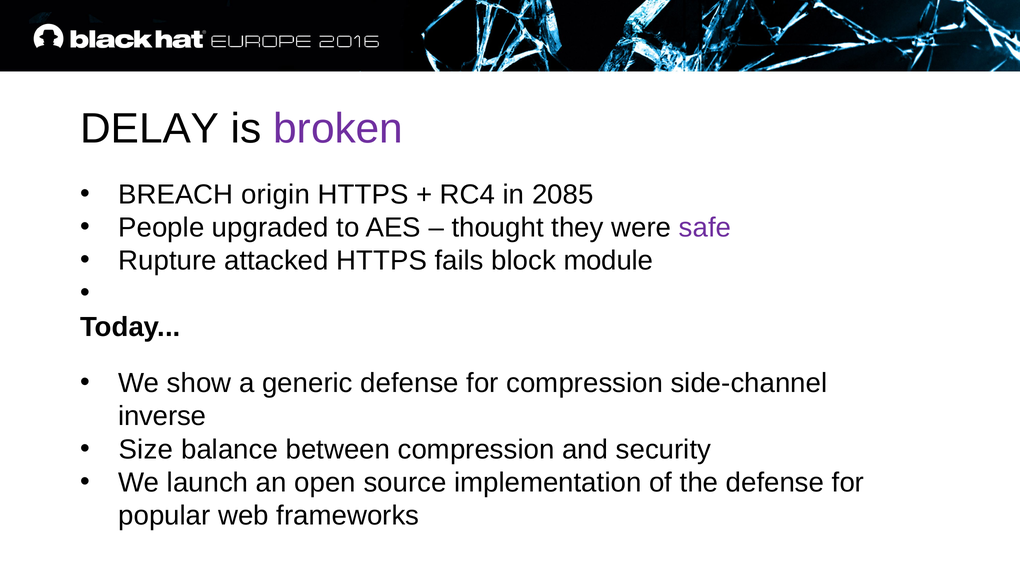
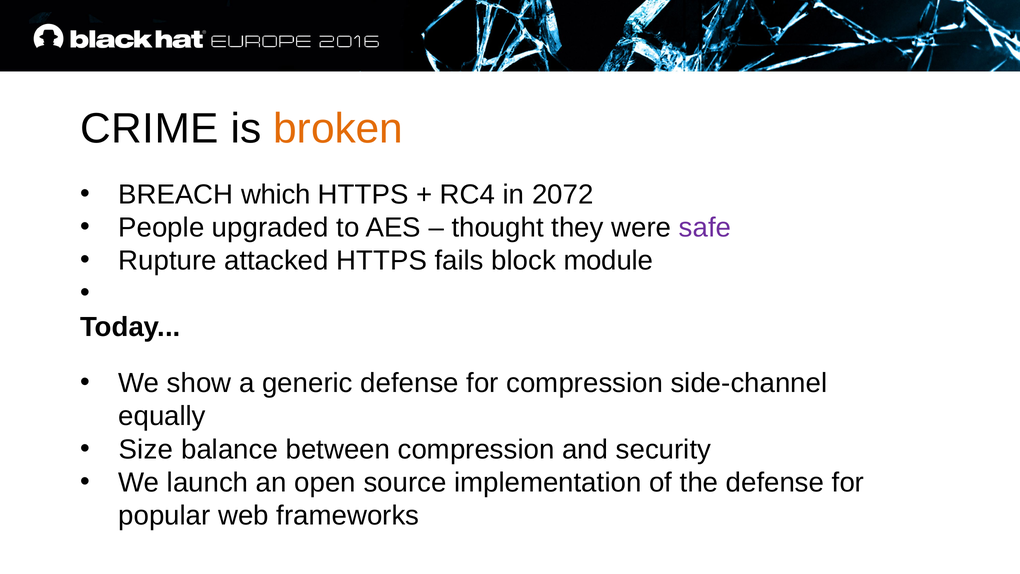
DELAY: DELAY -> CRIME (149, 129)
broken colour: purple -> orange (338, 129)
origin: origin -> which (276, 194)
2085: 2085 -> 2072 (563, 194)
inverse: inverse -> equally (162, 416)
